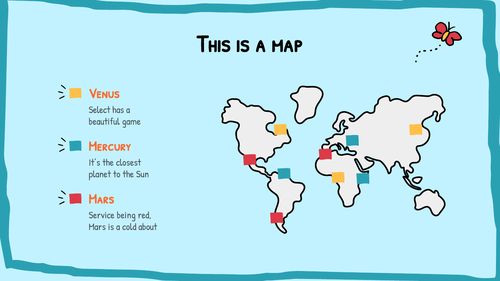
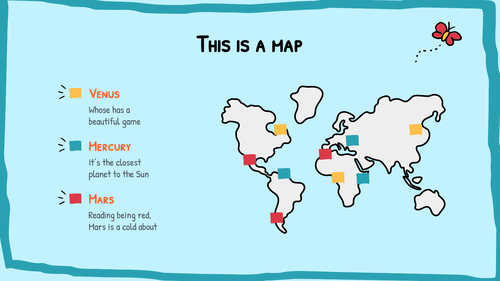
Select: Select -> Whose (99, 110)
Service: Service -> Reading (102, 216)
